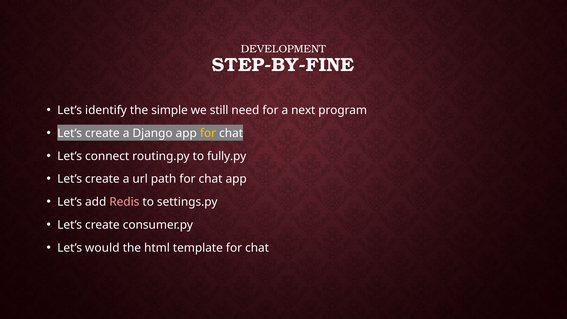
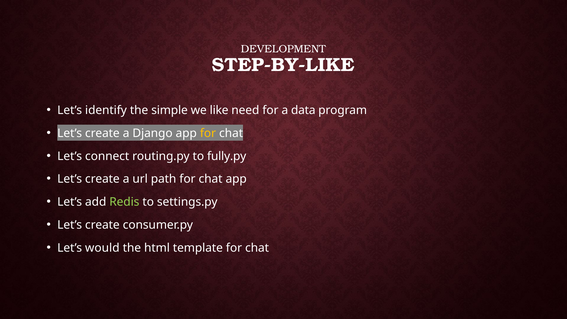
STEP-BY-FINE: STEP-BY-FINE -> STEP-BY-LIKE (283, 65)
still: still -> like (219, 110)
next: next -> data (303, 110)
Redis colour: pink -> light green (124, 202)
